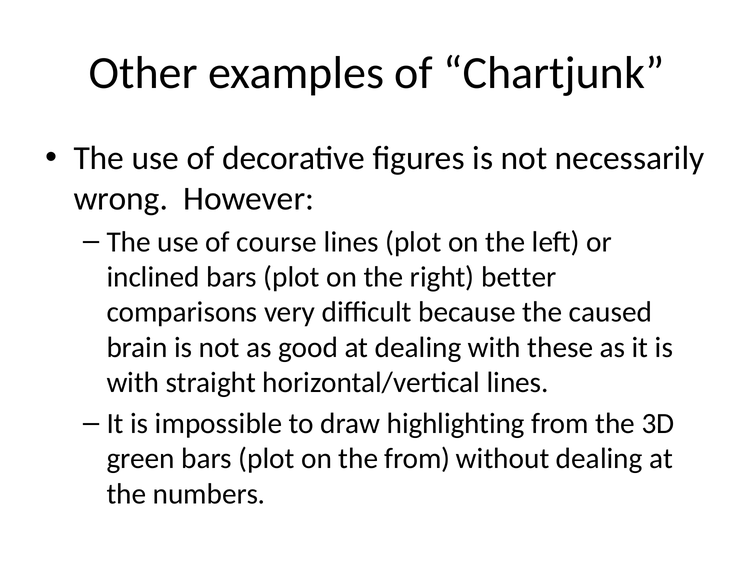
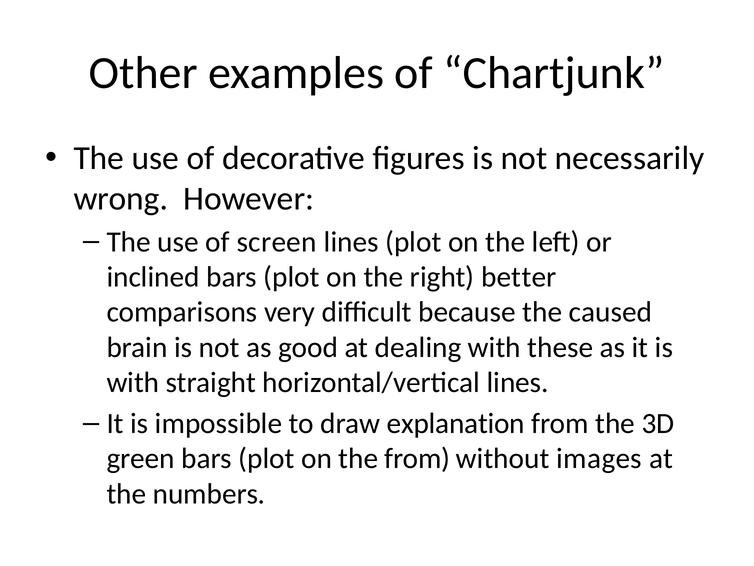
course: course -> screen (277, 242)
highlighting: highlighting -> explanation (456, 423)
without dealing: dealing -> images (599, 458)
